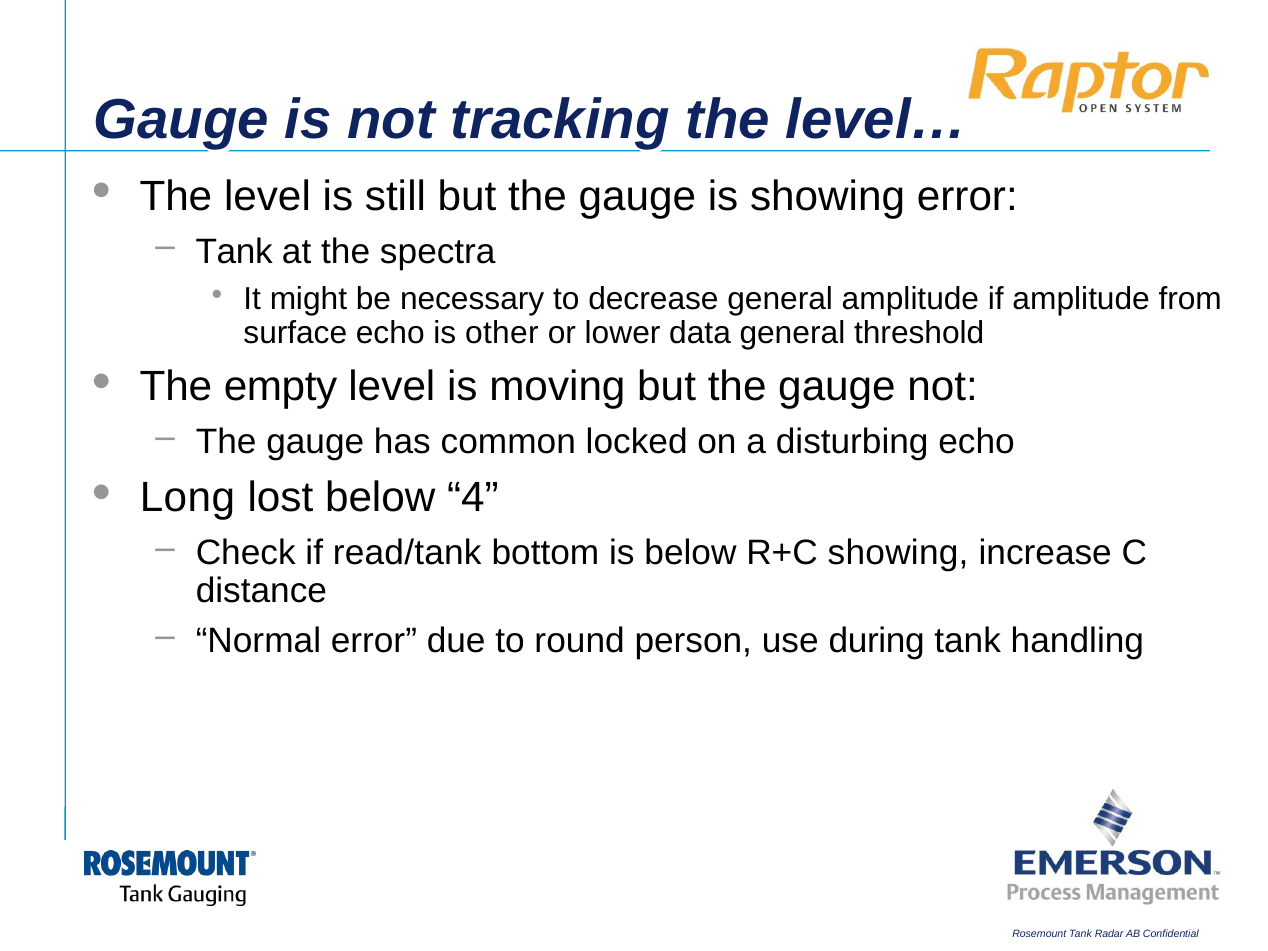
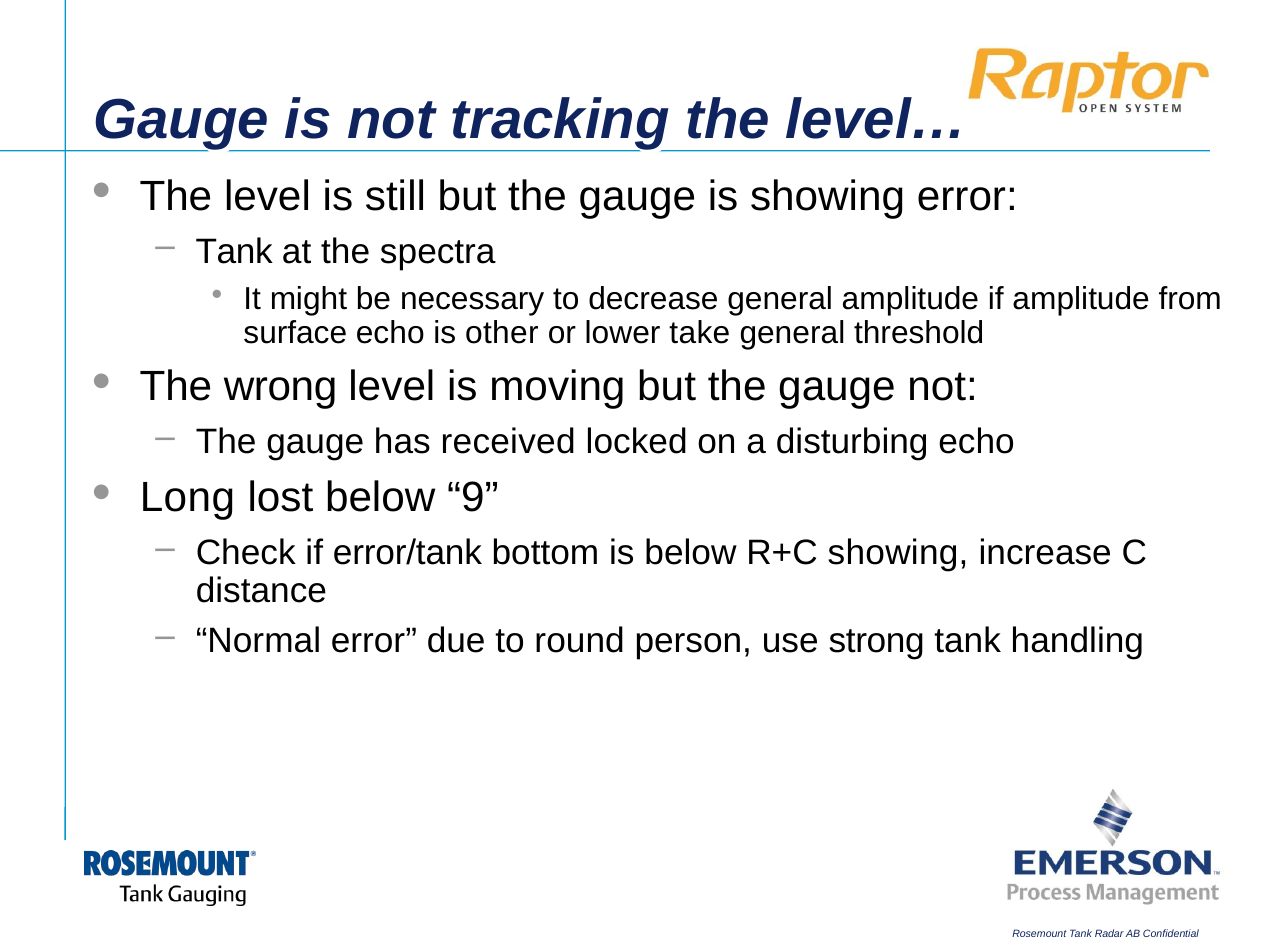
data: data -> take (700, 333)
empty: empty -> wrong (281, 387)
common: common -> received (508, 442)
4: 4 -> 9 (473, 497)
read/tank: read/tank -> error/tank (407, 553)
during: during -> strong (877, 641)
